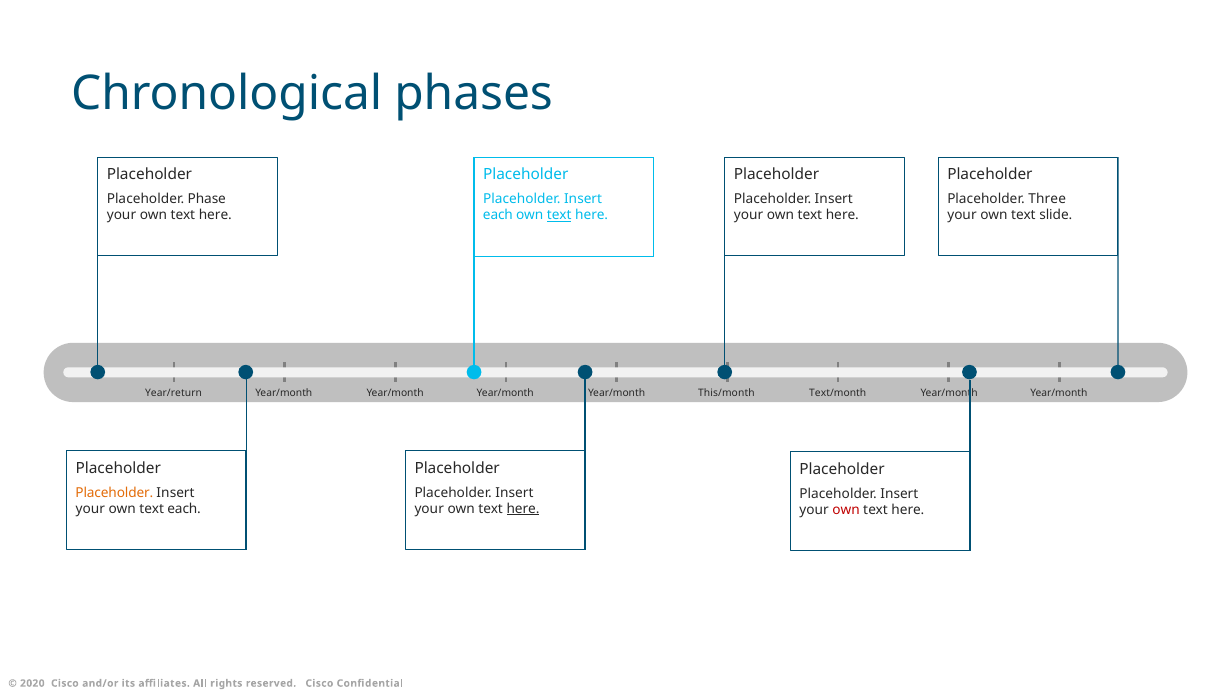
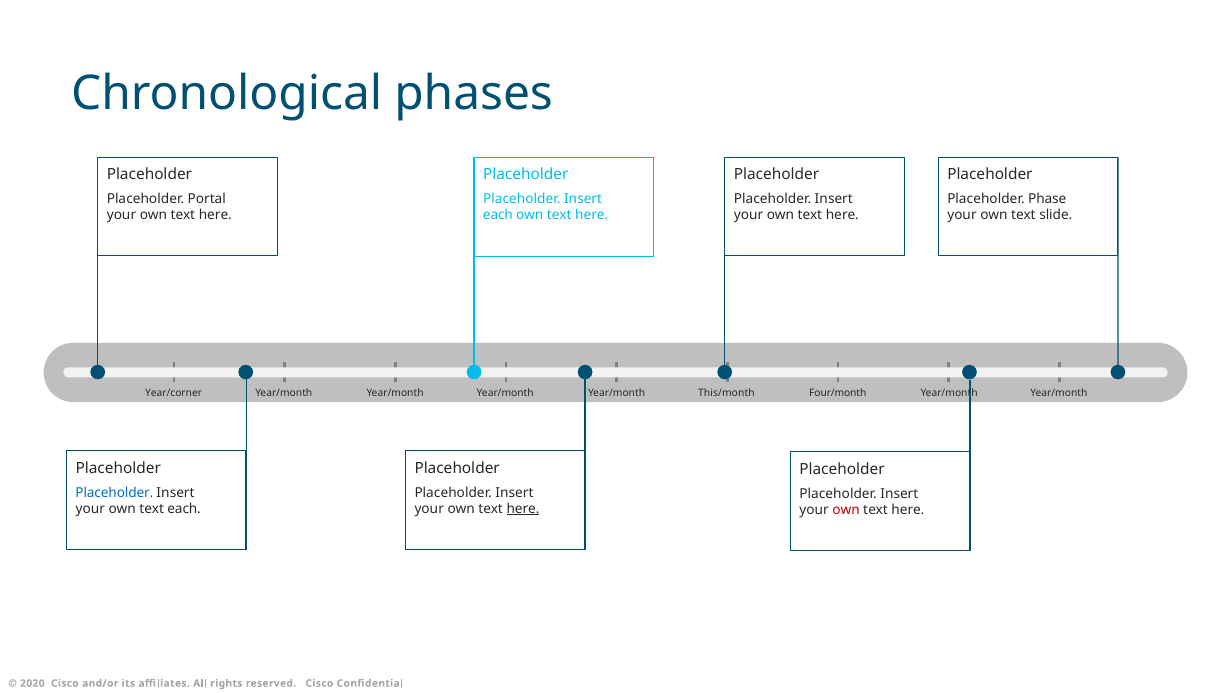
Phase: Phase -> Portal (207, 199)
Three: Three -> Phase (1047, 199)
text underline: present -> none (559, 215)
Year/return: Year/return -> Year/corner (174, 393)
Text/month: Text/month -> Four/month (838, 393)
Placeholder colour: orange -> blue (114, 492)
